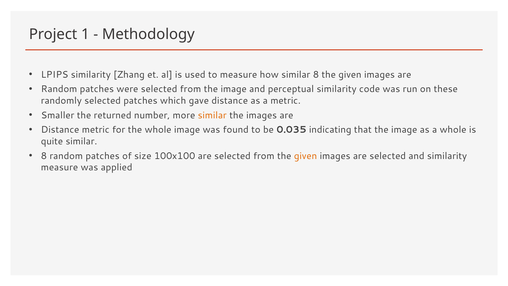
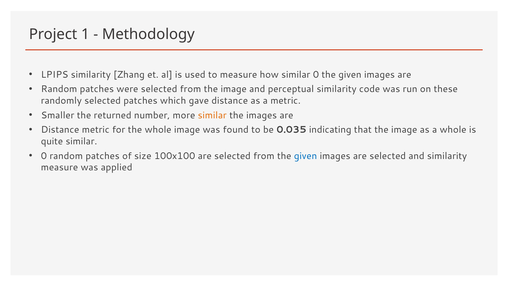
similar 8: 8 -> 0 (316, 74)
8: 8 -> 0 (44, 156)
given colour: orange -> blue (306, 156)
